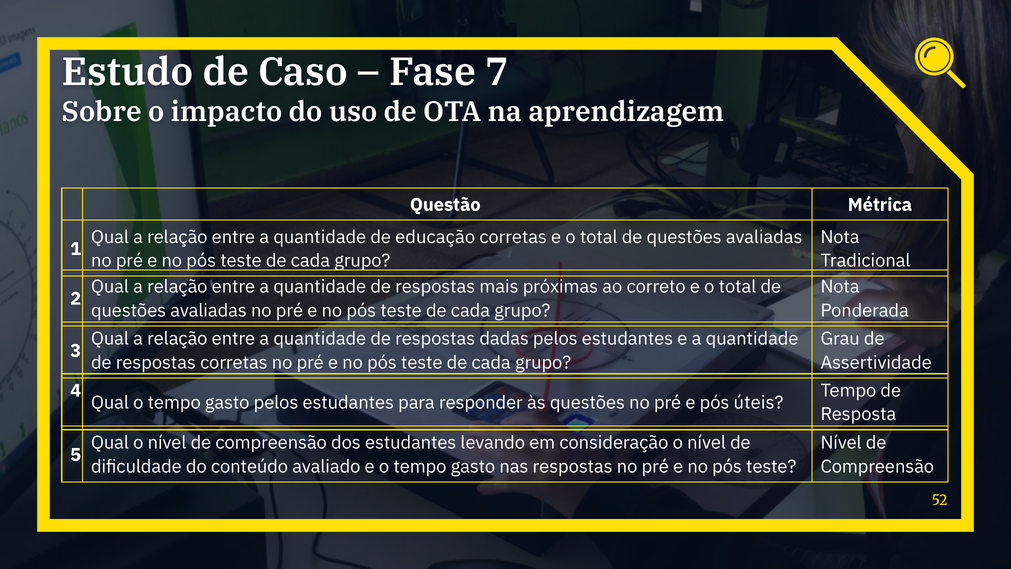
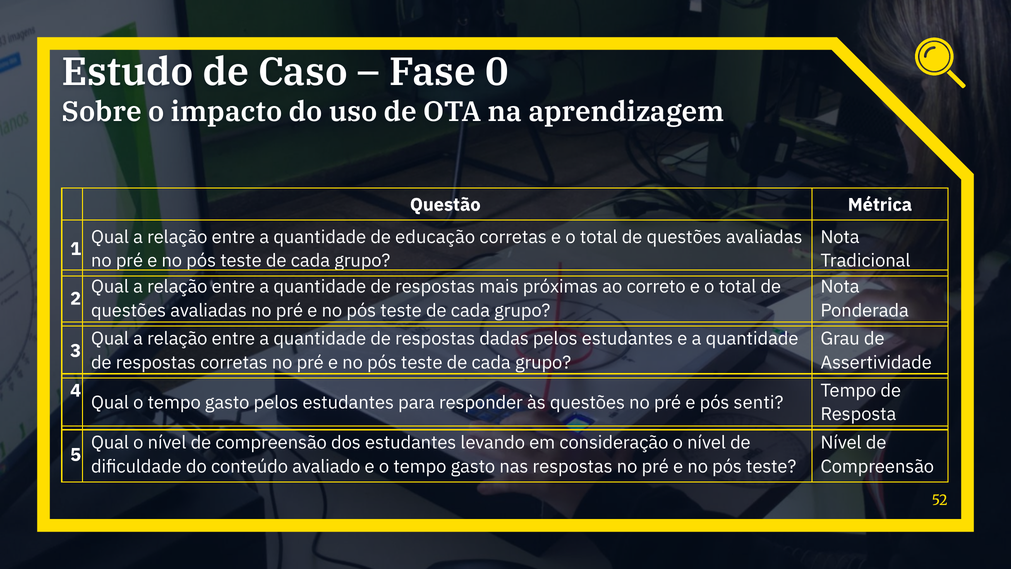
7: 7 -> 0 (497, 72)
úteis: úteis -> senti (759, 402)
